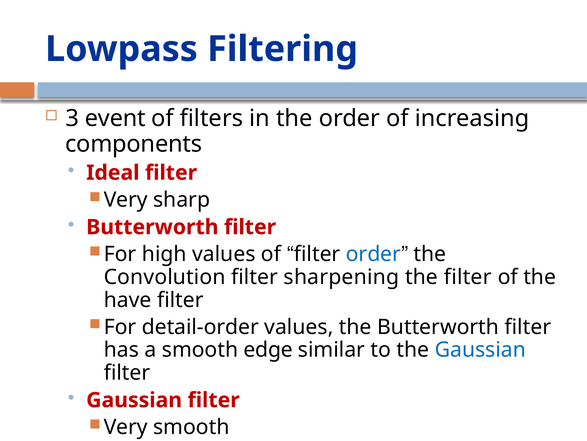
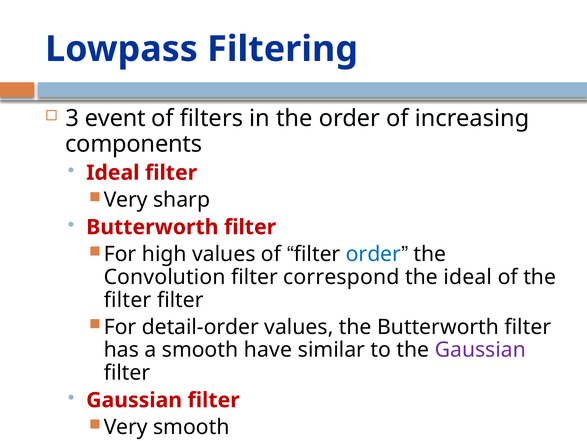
sharpening: sharpening -> correspond (341, 277)
the filter: filter -> ideal (468, 277)
have: have -> filter (128, 299)
edge: edge -> have (268, 349)
Gaussian colour: blue -> purple (480, 349)
